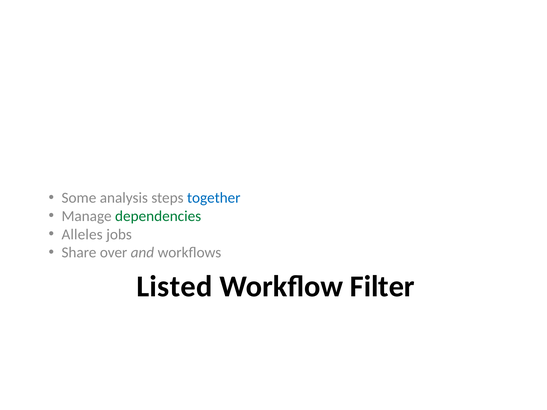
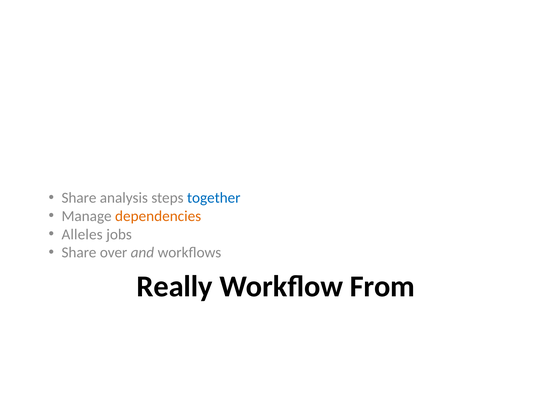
Some: Some -> Share (79, 198)
dependencies colour: green -> orange (158, 216)
Listed: Listed -> Really (175, 287)
Filter: Filter -> From (382, 287)
